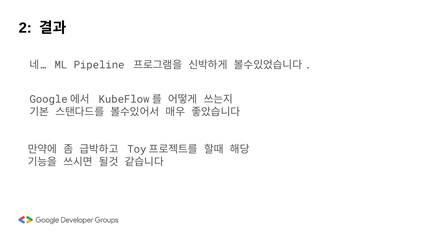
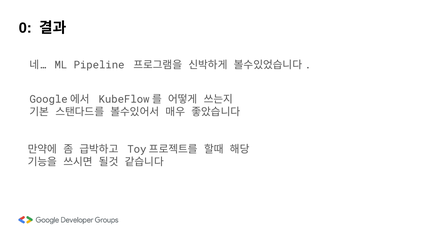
2: 2 -> 0 (25, 28)
